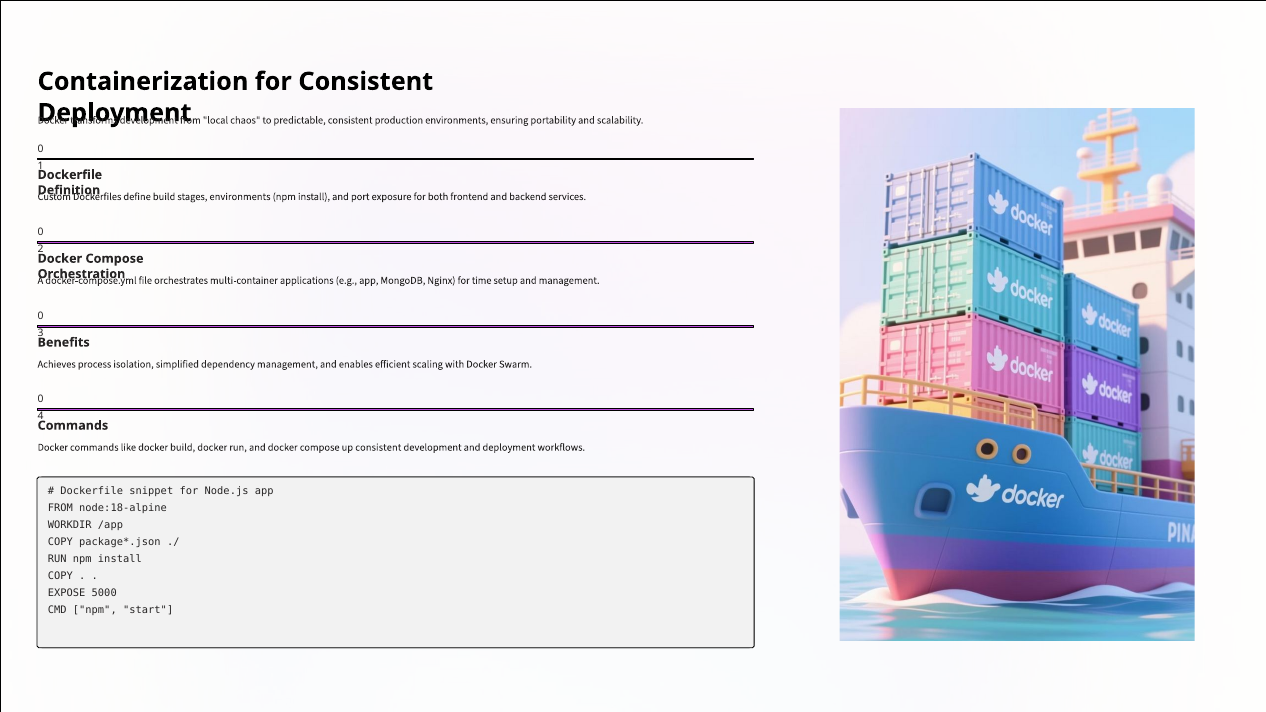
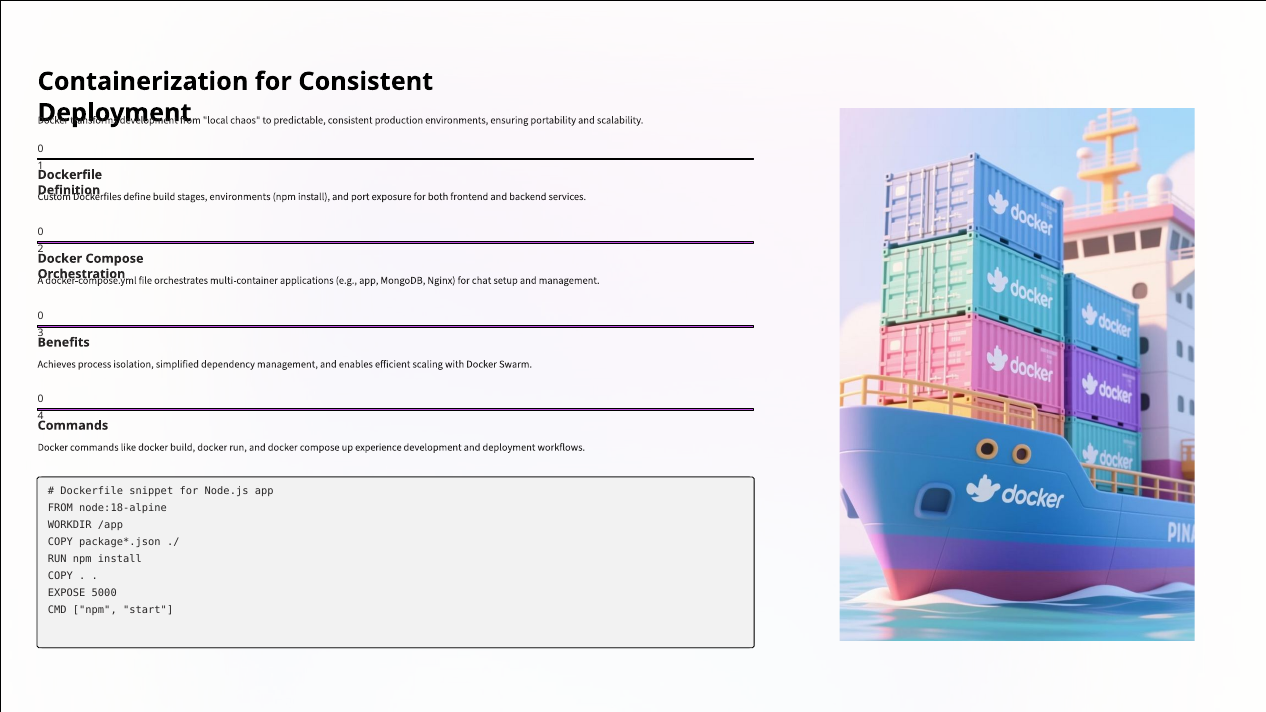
time: time -> chat (482, 280)
up consistent: consistent -> experience (378, 447)
